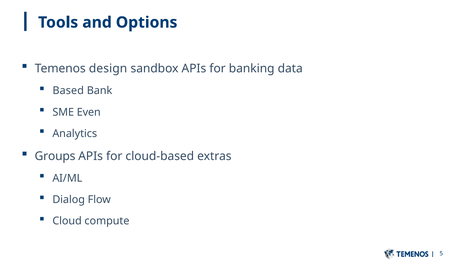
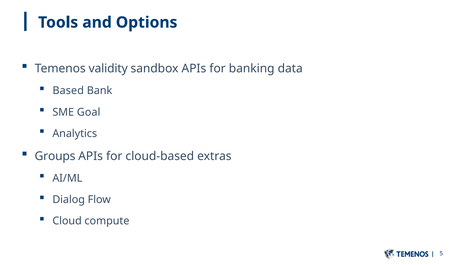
design: design -> validity (108, 68)
Even: Even -> Goal (89, 112)
